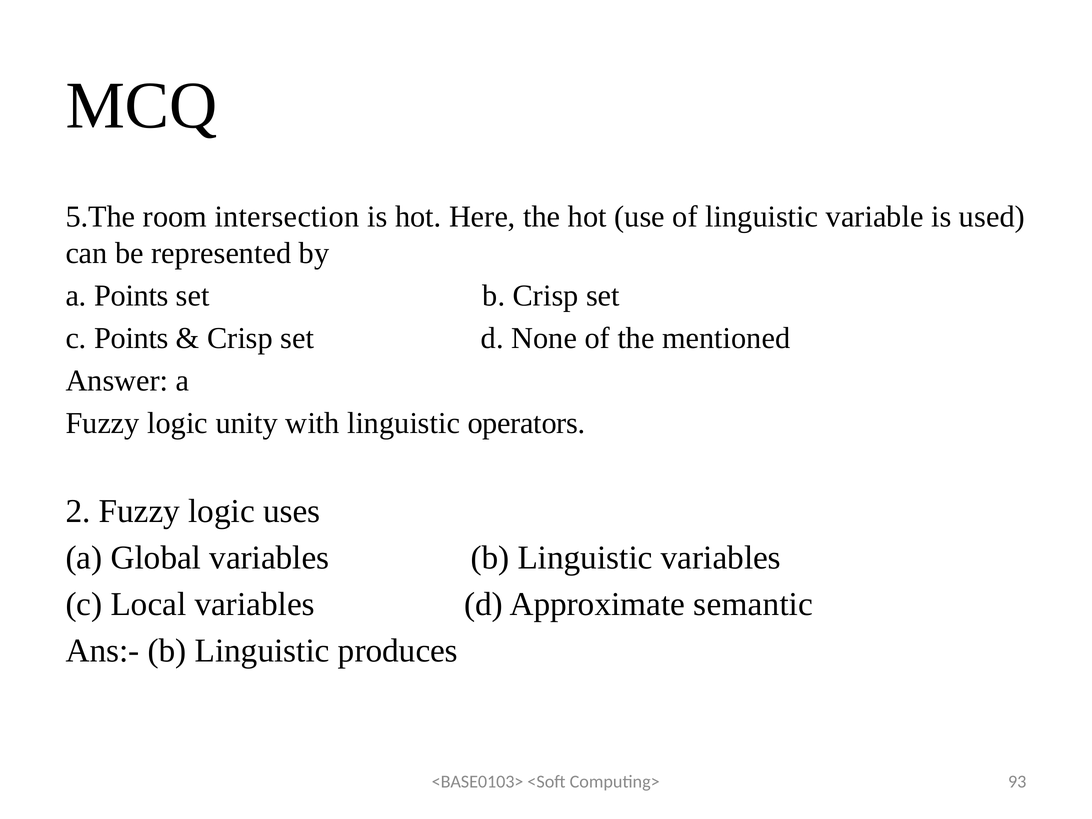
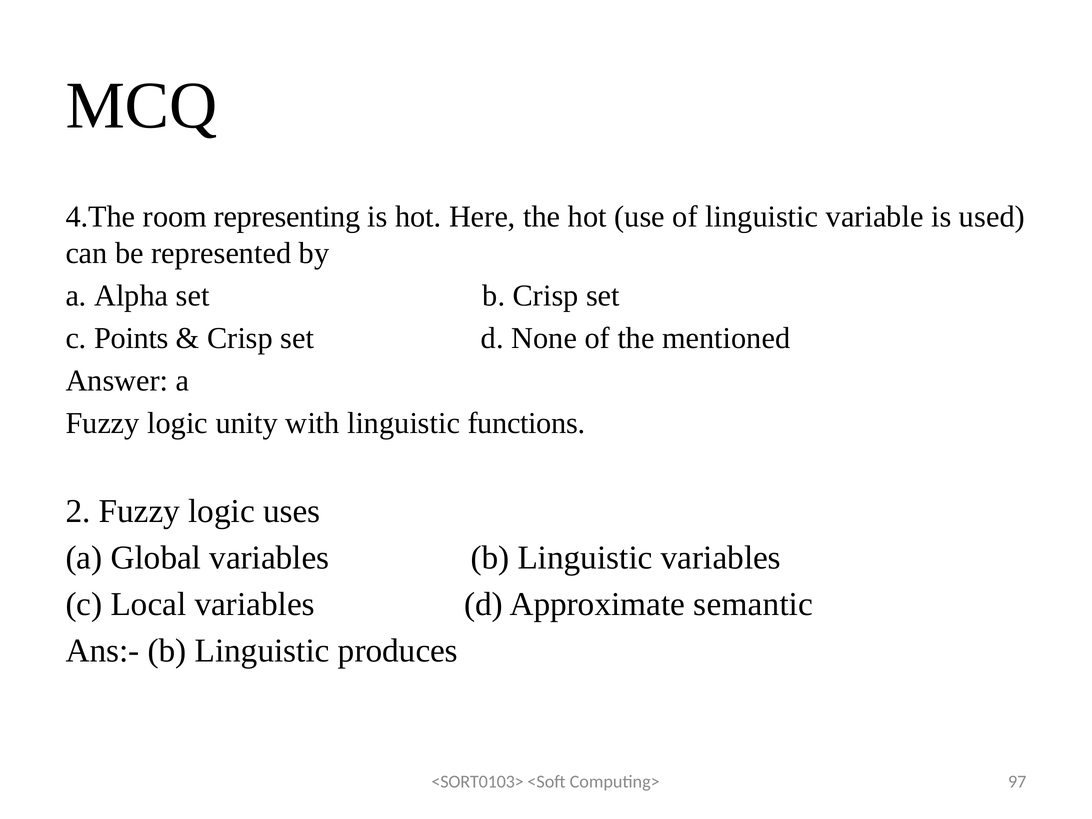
5.The: 5.The -> 4.The (100, 217)
intersection: intersection -> representing (287, 217)
a Points: Points -> Alpha (131, 296)
operators: operators -> functions (526, 423)
<BASE0103>: <BASE0103> -> <SORT0103> (478, 782)
93: 93 -> 97 (1017, 782)
